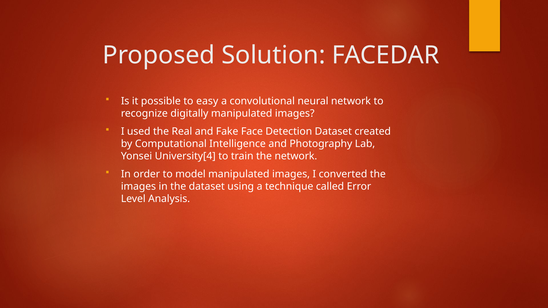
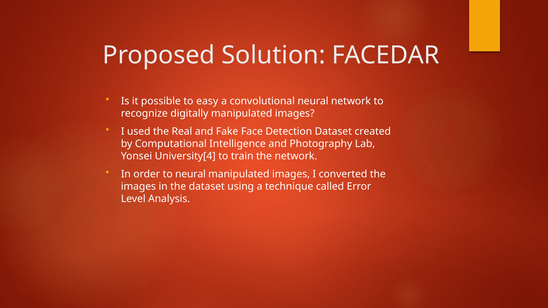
to model: model -> neural (190, 174)
